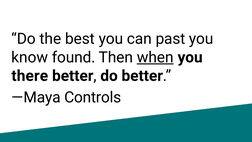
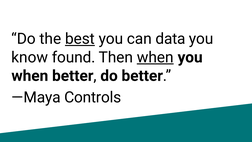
best underline: none -> present (80, 39)
past: past -> data (171, 39)
there: there -> when (30, 76)
